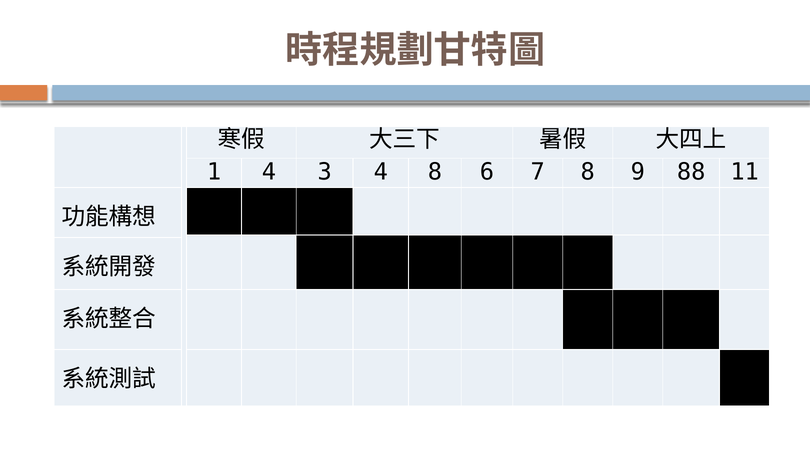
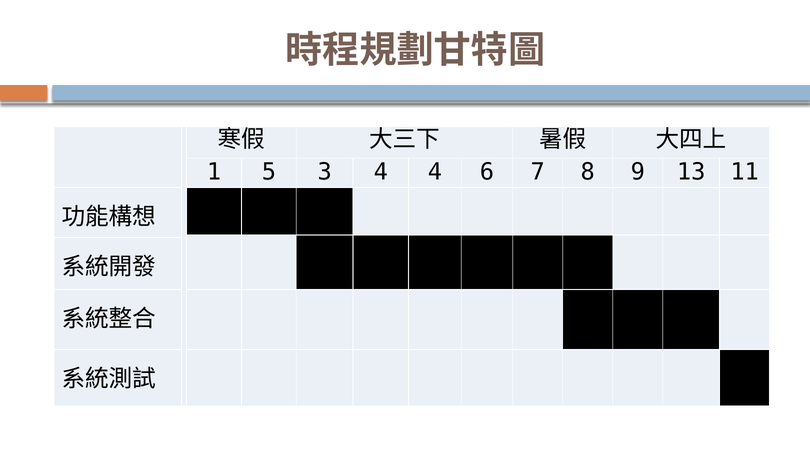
1 4: 4 -> 5 (269, 172)
4 8: 8 -> 4 (435, 172)
88: 88 -> 13 (691, 172)
